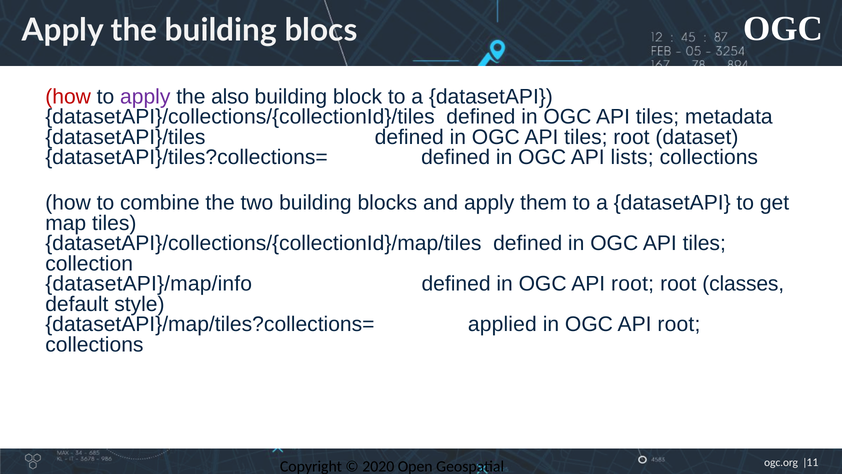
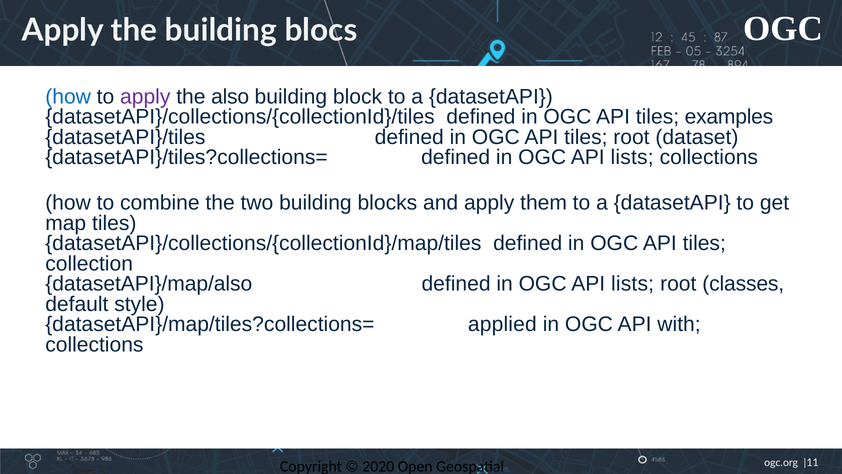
how colour: red -> blue (68, 97)
metadata: metadata -> examples (729, 117)
datasetAPI}/map/info: datasetAPI}/map/info -> datasetAPI}/map/also (149, 284)
root: root -> lists (633, 284)
root: root -> with (679, 324)
